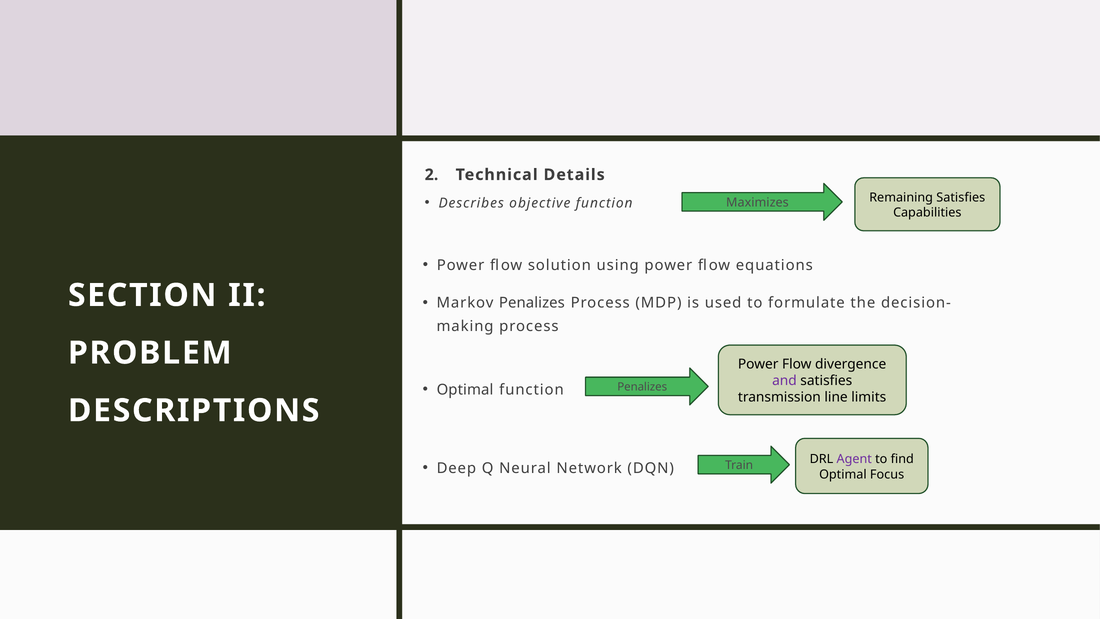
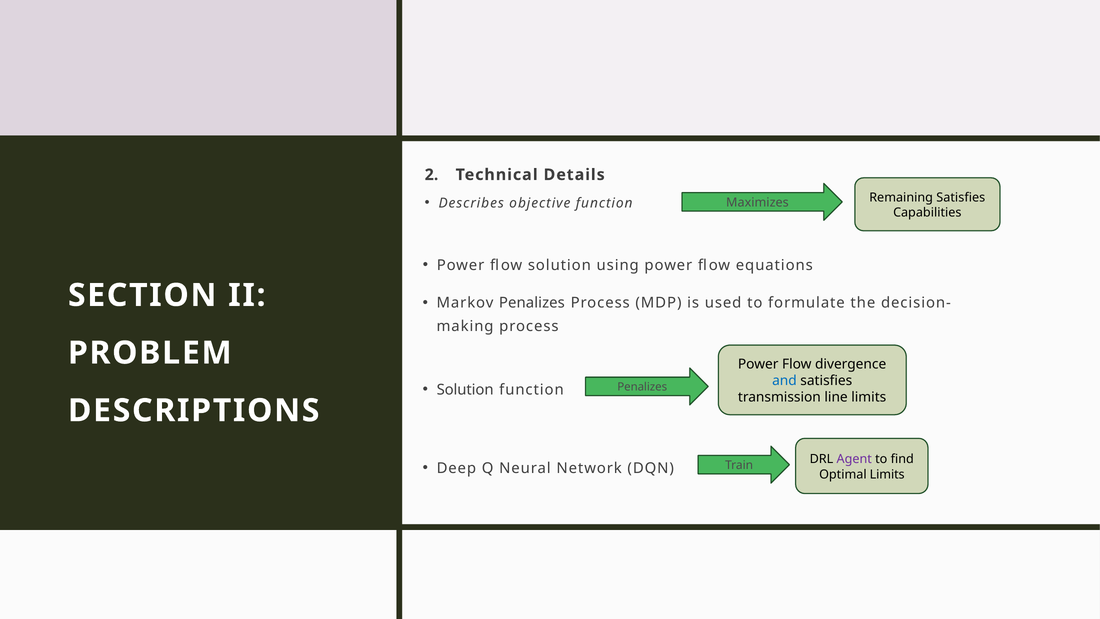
and colour: purple -> blue (784, 381)
Optimal: Optimal -> Solution (465, 390)
Optimal Focus: Focus -> Limits (887, 474)
